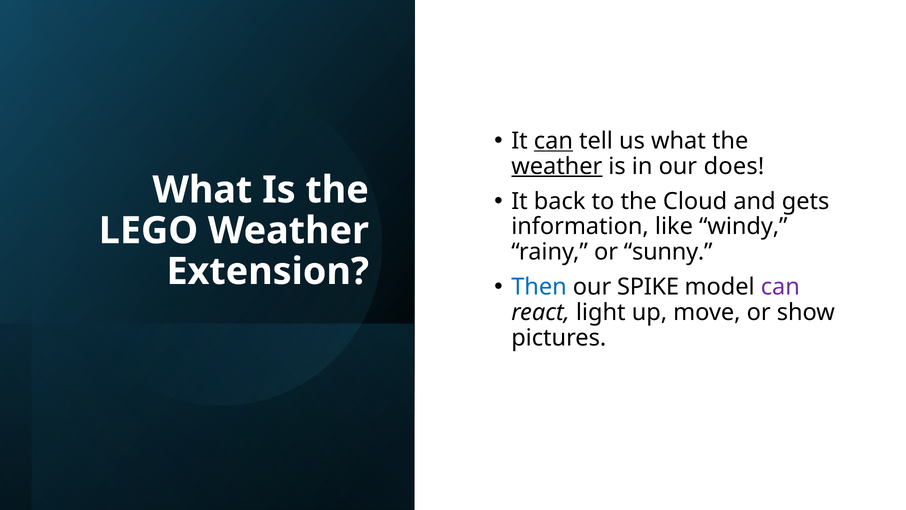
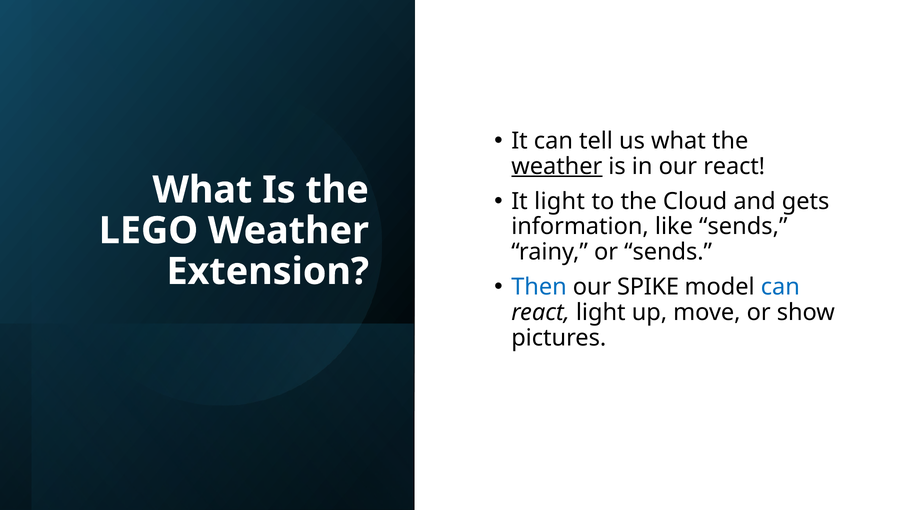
can underline: present -> none (553, 141)
our does: does -> react (734, 166)
It back: back -> light (560, 201)
like windy: windy -> sends (743, 227)
or sunny: sunny -> sends (668, 252)
can colour: purple -> blue (780, 287)
